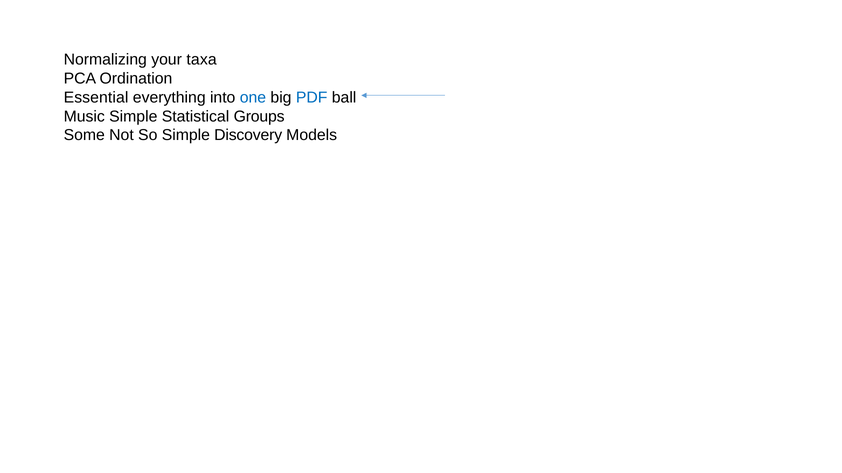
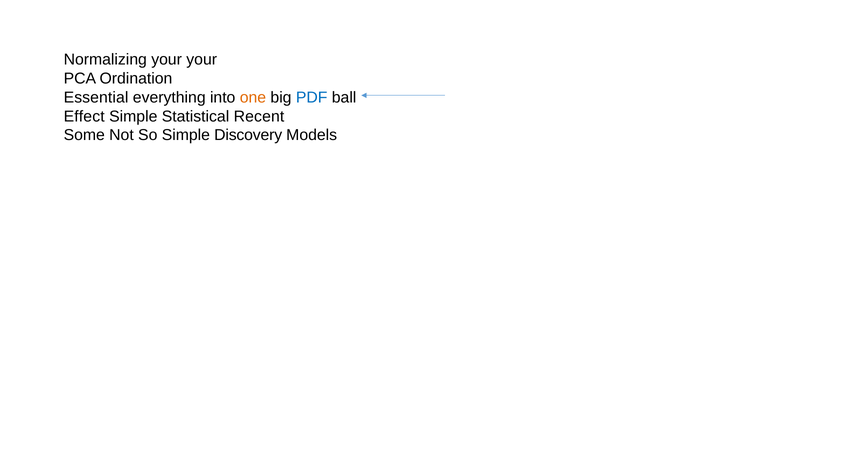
your taxa: taxa -> your (202, 60)
one colour: blue -> orange (253, 98)
Music: Music -> Effect (84, 116)
Groups: Groups -> Recent (259, 116)
